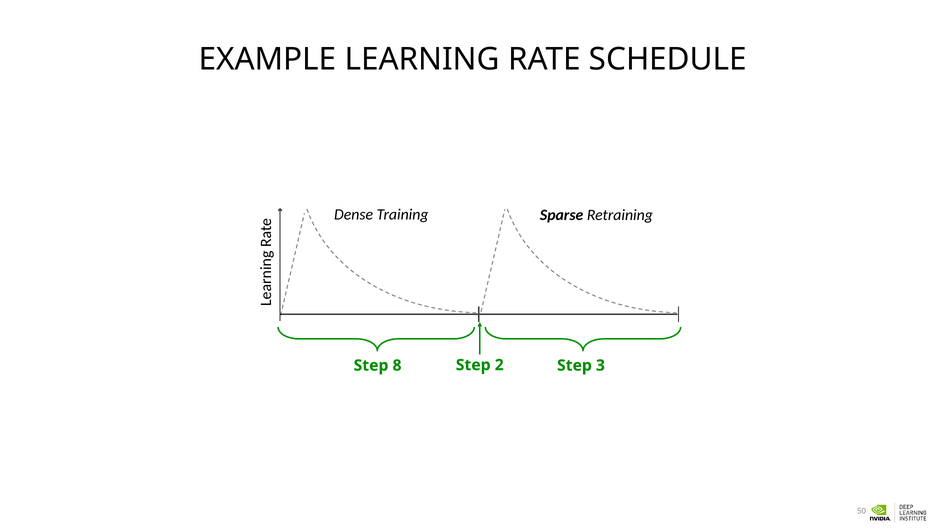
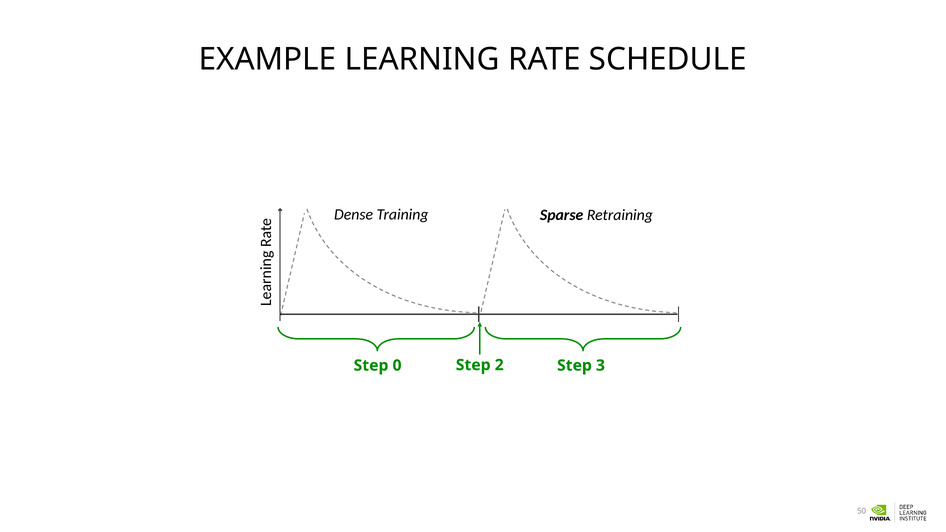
8: 8 -> 0 (397, 366)
